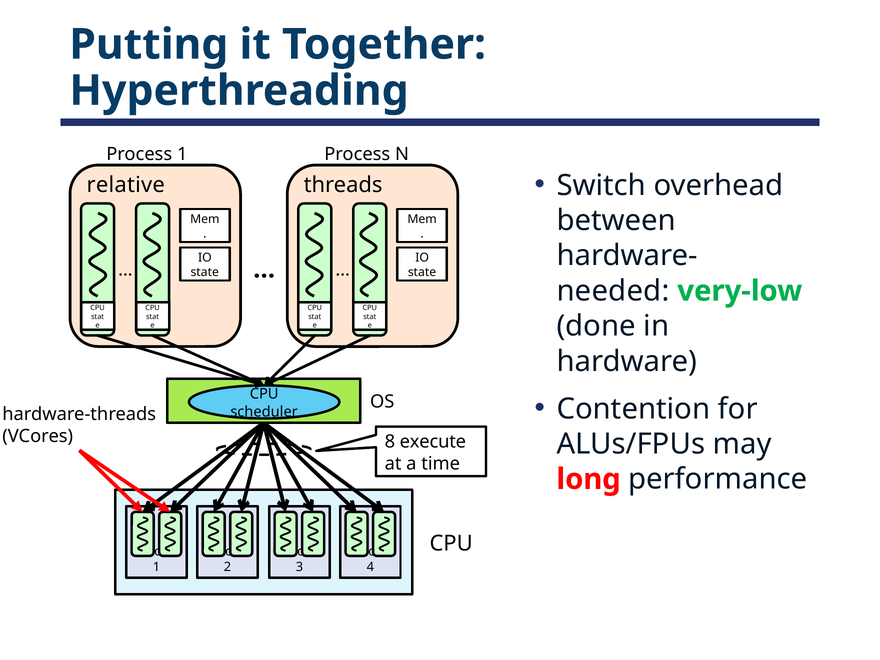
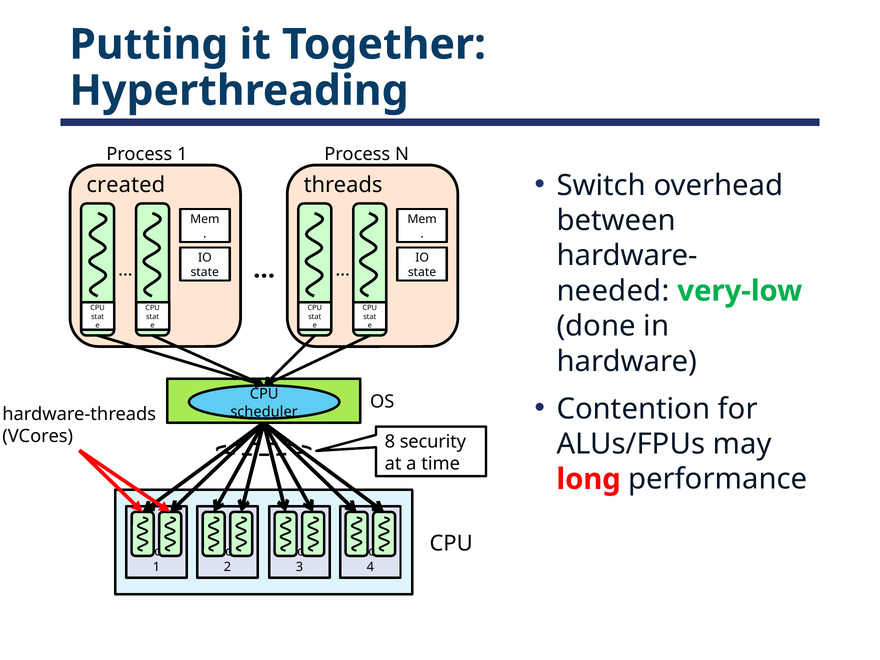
relative: relative -> created (126, 185)
execute: execute -> security (433, 442)
